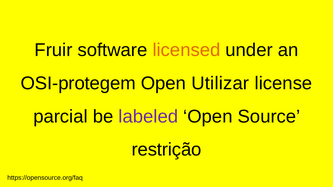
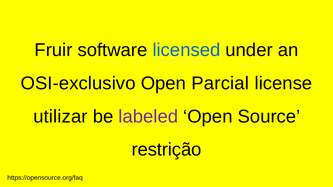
licensed colour: orange -> blue (186, 50)
OSI-protegem: OSI-protegem -> OSI-exclusivo (78, 83)
Utilizar: Utilizar -> Parcial (220, 83)
parcial: parcial -> utilizar (60, 117)
